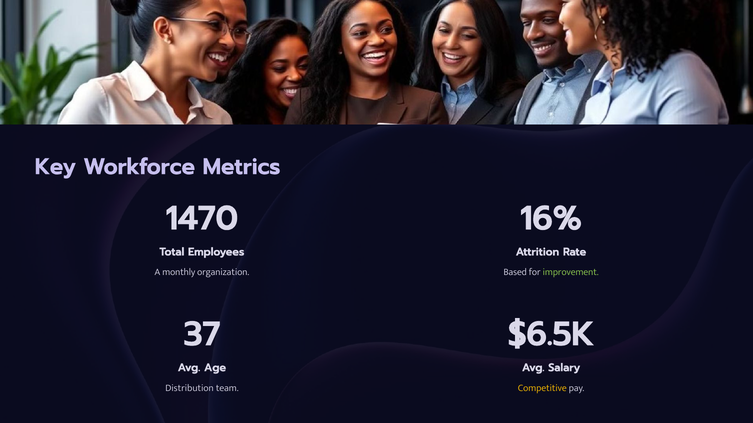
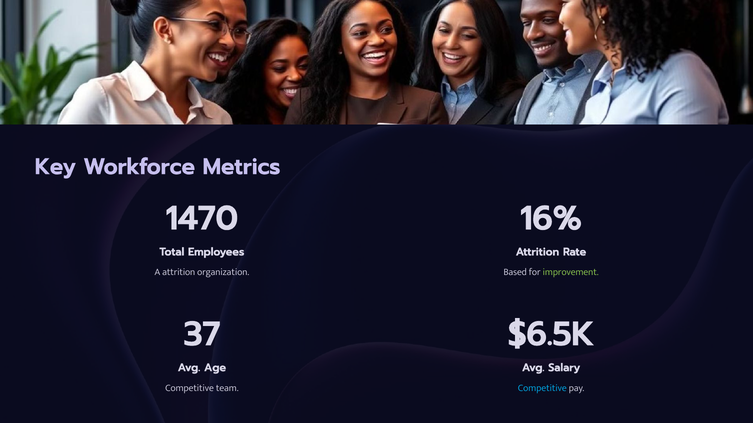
A monthly: monthly -> attrition (179, 273)
Distribution: Distribution -> Competitive (190, 388)
Competitive colour: yellow -> light blue (542, 388)
